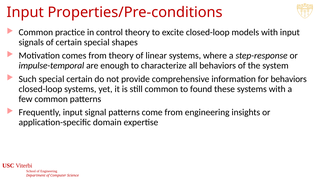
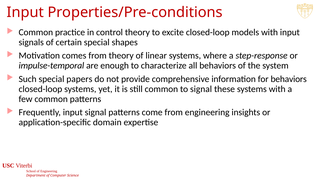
special certain: certain -> papers (79, 79)
to found: found -> signal (201, 89)
